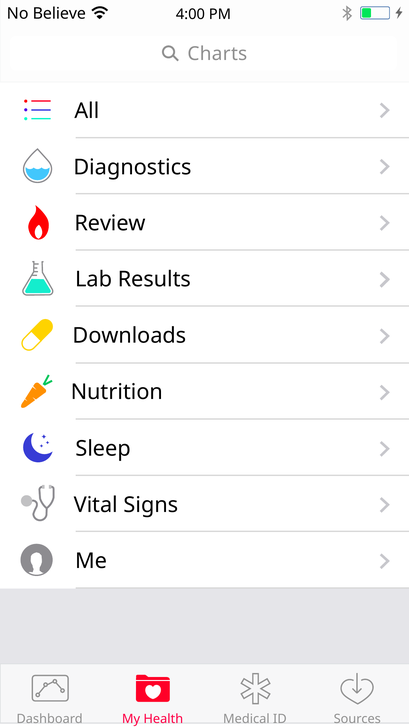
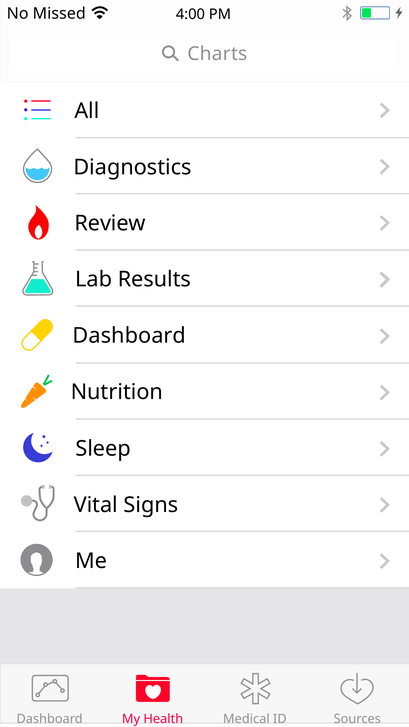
Believe: Believe -> Missed (59, 14)
Downloads: Downloads -> Dashboard (129, 335)
